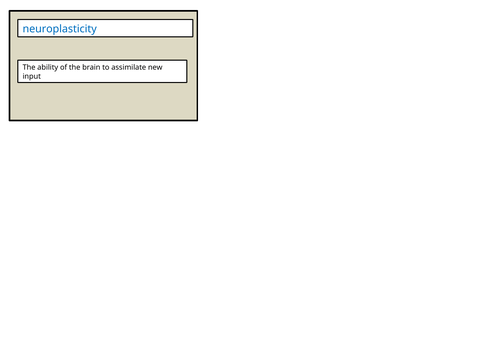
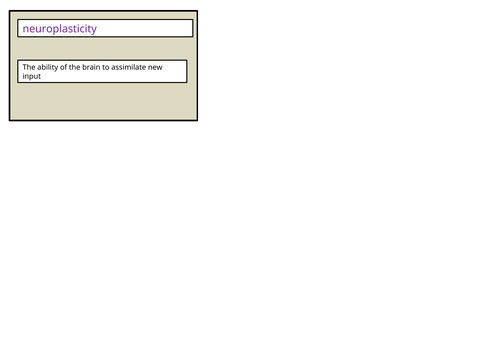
neuroplasticity colour: blue -> purple (60, 29)
